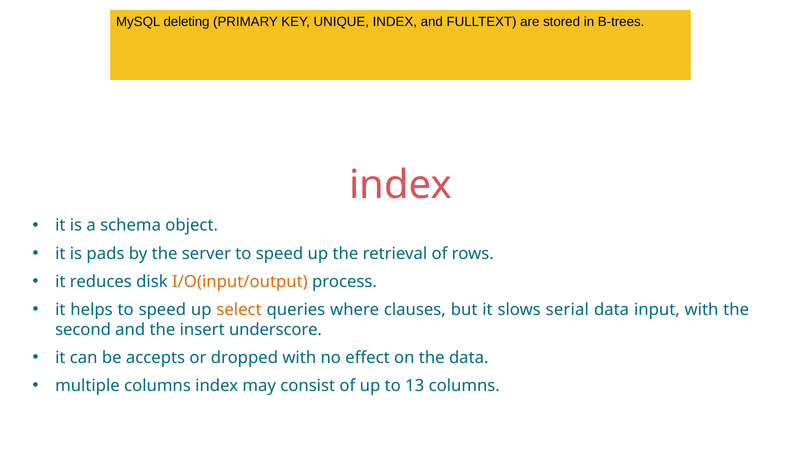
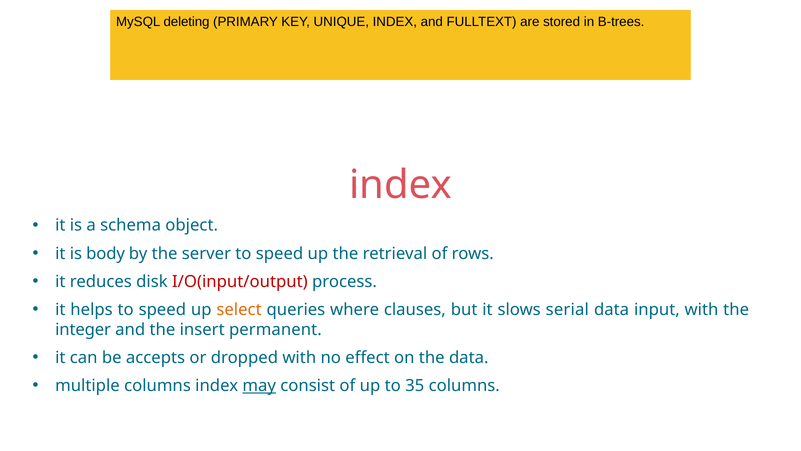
pads: pads -> body (106, 253)
I/O(input/output colour: orange -> red (240, 281)
second: second -> integer (83, 329)
underscore: underscore -> permanent (275, 329)
may underline: none -> present (259, 385)
13: 13 -> 35 (415, 385)
